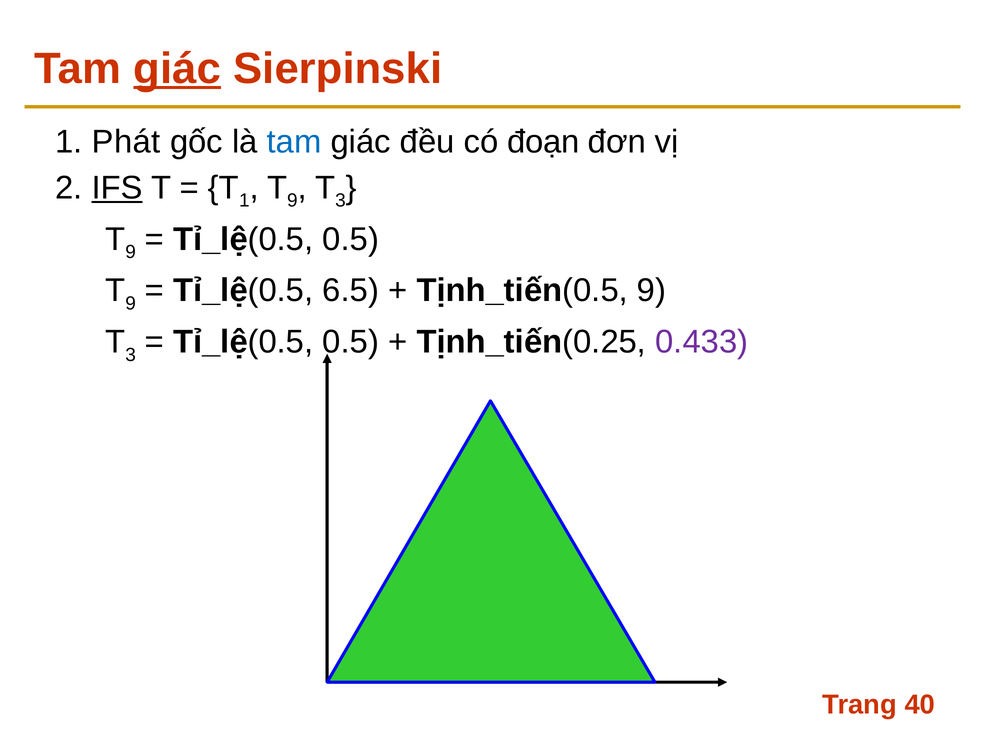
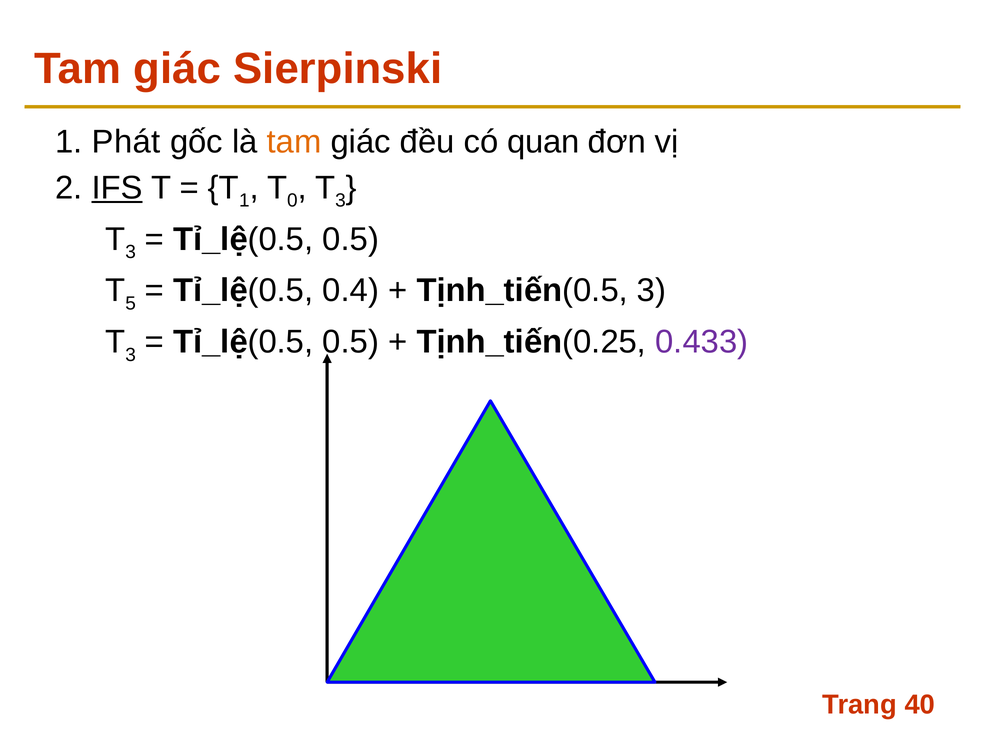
giác underline: present -> none (177, 69)
tam colour: blue -> orange (294, 142)
đoạn: đoạn -> quan (543, 142)
9: 9 -> 0 (292, 201)
9: 9 -> 3 (131, 252)
9: 9 -> 5 (131, 303)
6.5: 6.5 -> 0.4 (351, 291)
Tịnh_tiến(0.5 9: 9 -> 3 (652, 291)
